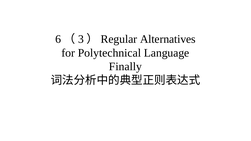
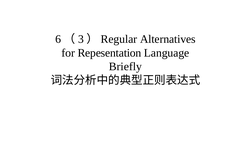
Polytechnical: Polytechnical -> Repesentation (109, 53)
Finally: Finally -> Briefly (125, 67)
